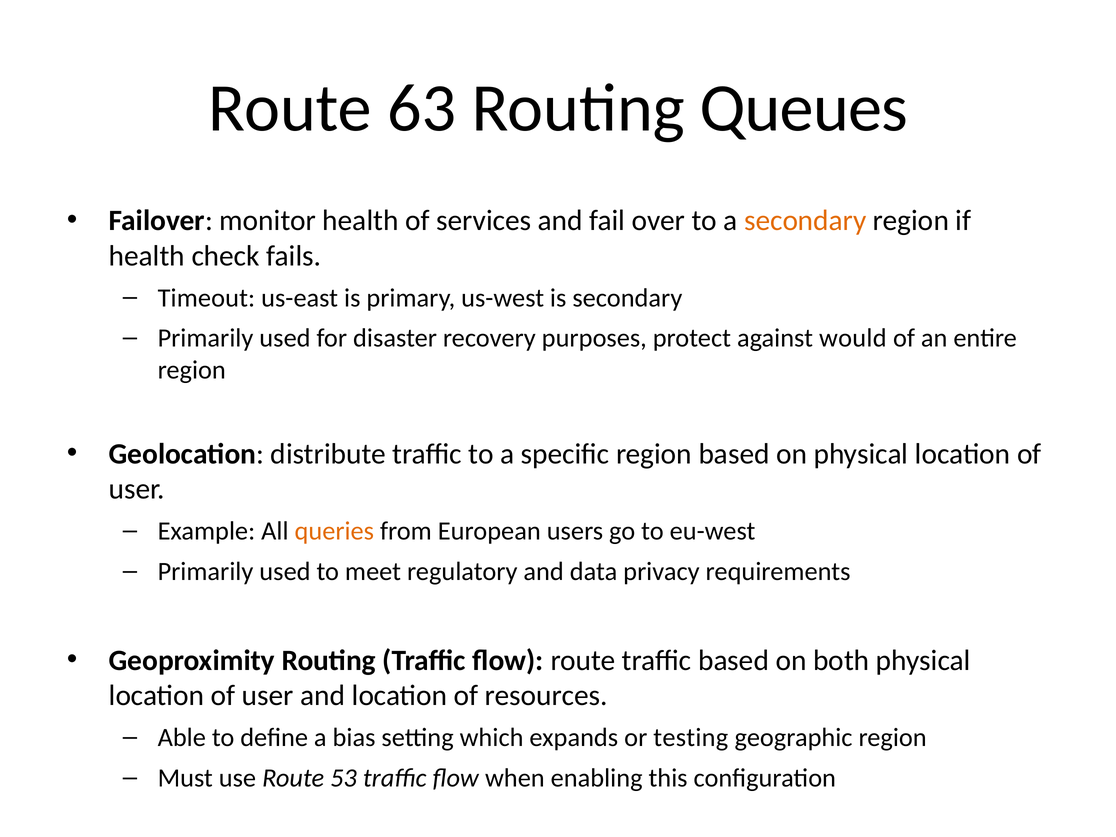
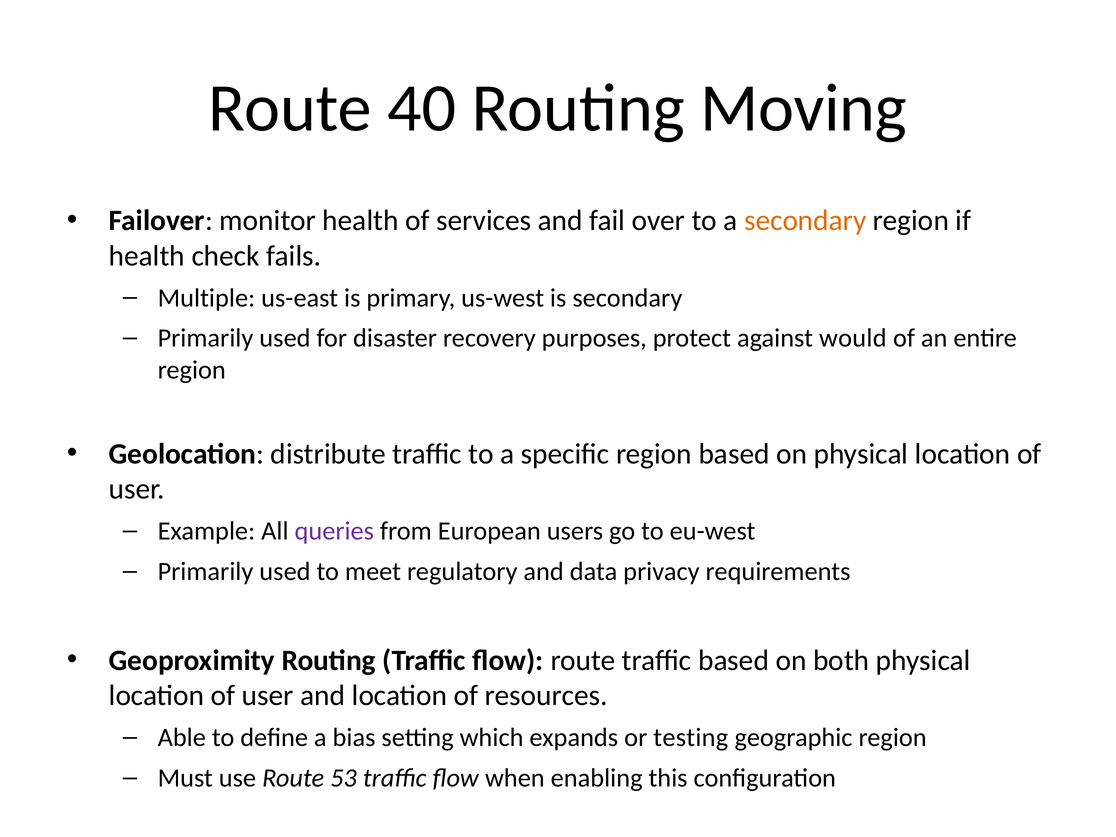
63: 63 -> 40 (422, 108)
Queues: Queues -> Moving (804, 108)
Timeout: Timeout -> Multiple (206, 298)
queries colour: orange -> purple (334, 531)
